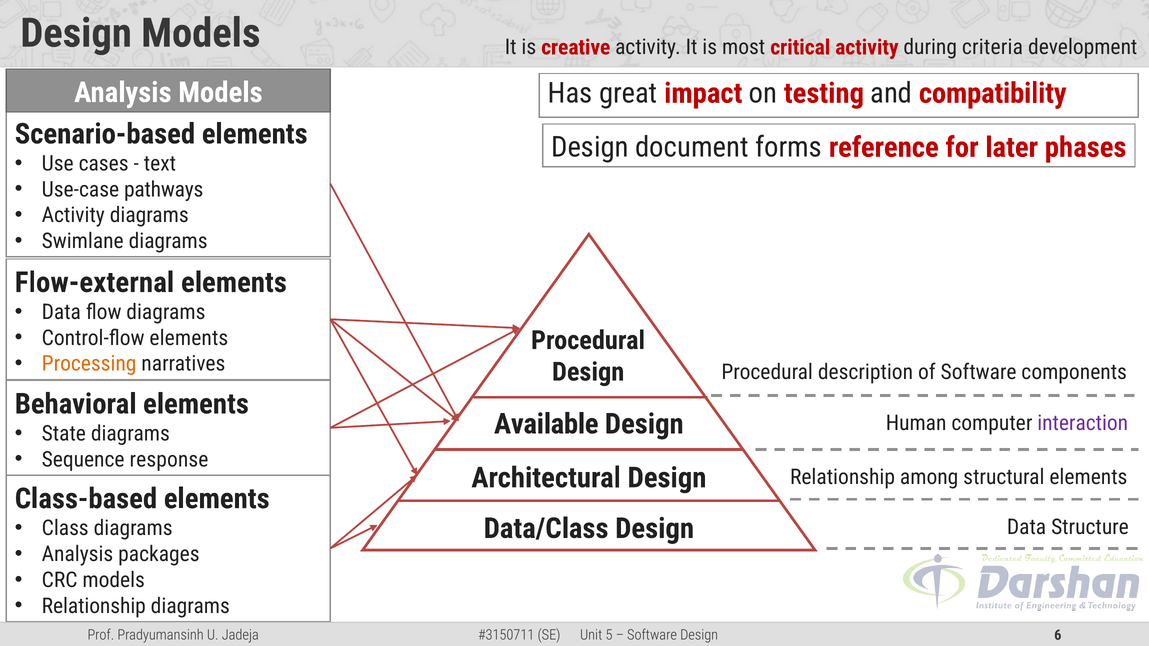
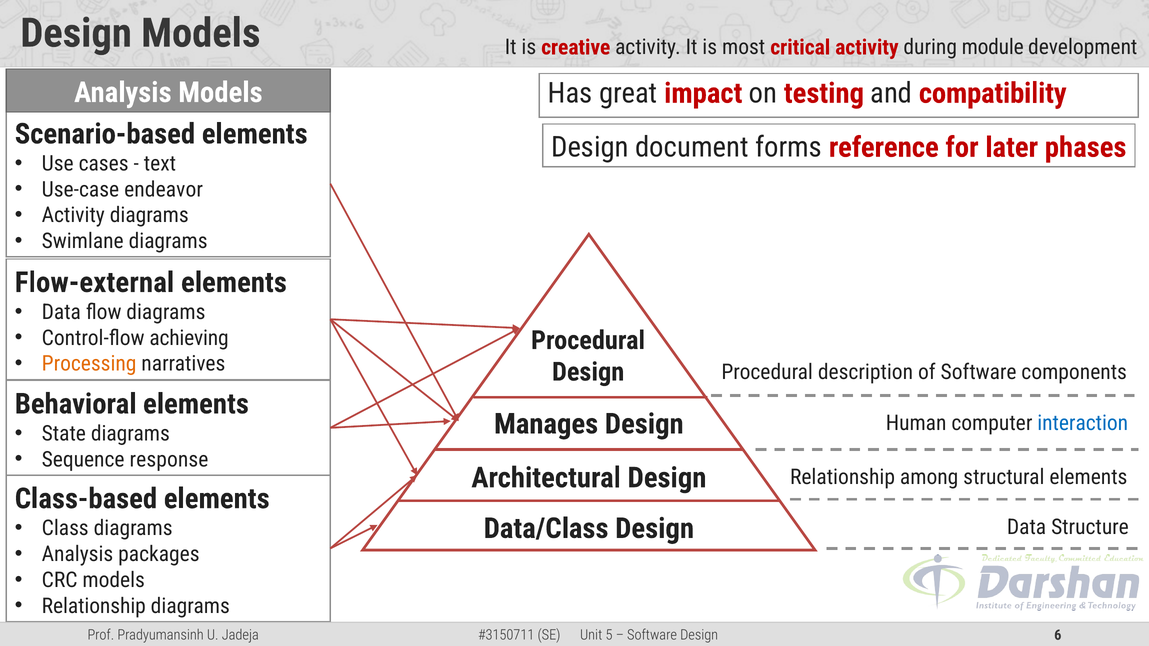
criteria: criteria -> module (993, 47)
pathways: pathways -> endeavor (164, 190)
Control-flow elements: elements -> achieving (189, 338)
Available: Available -> Manages (546, 424)
interaction colour: purple -> blue (1083, 423)
